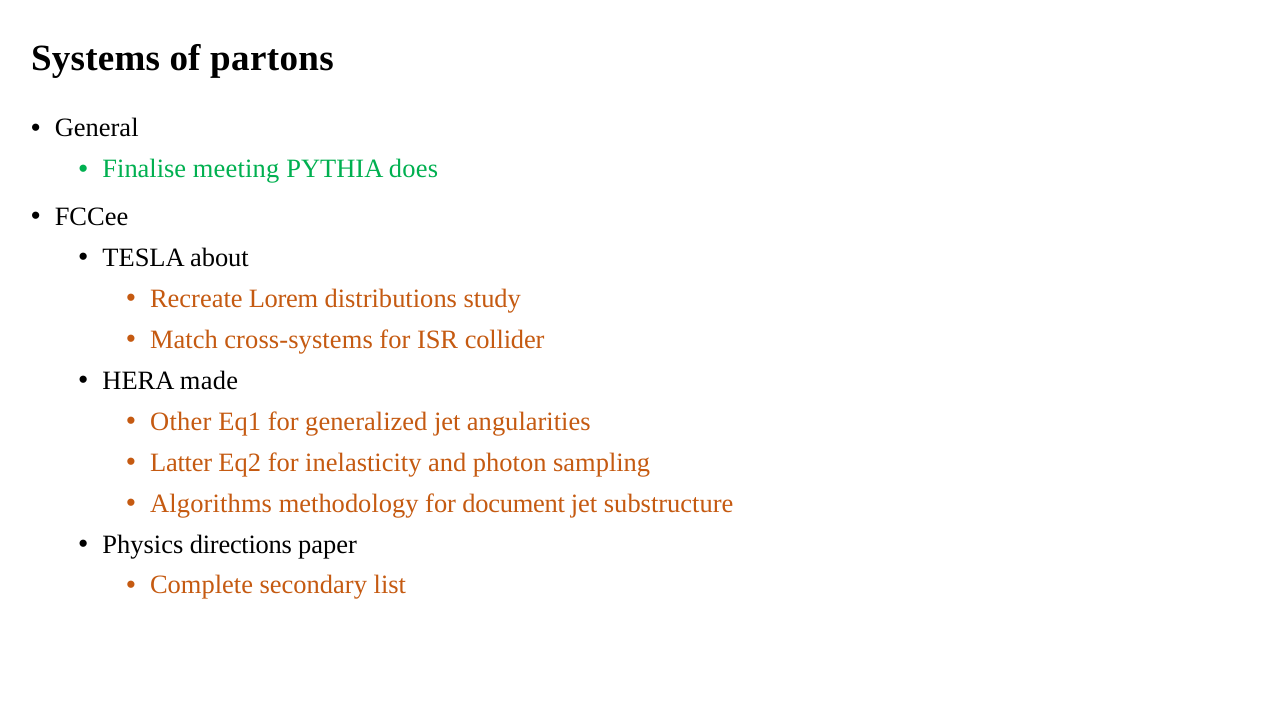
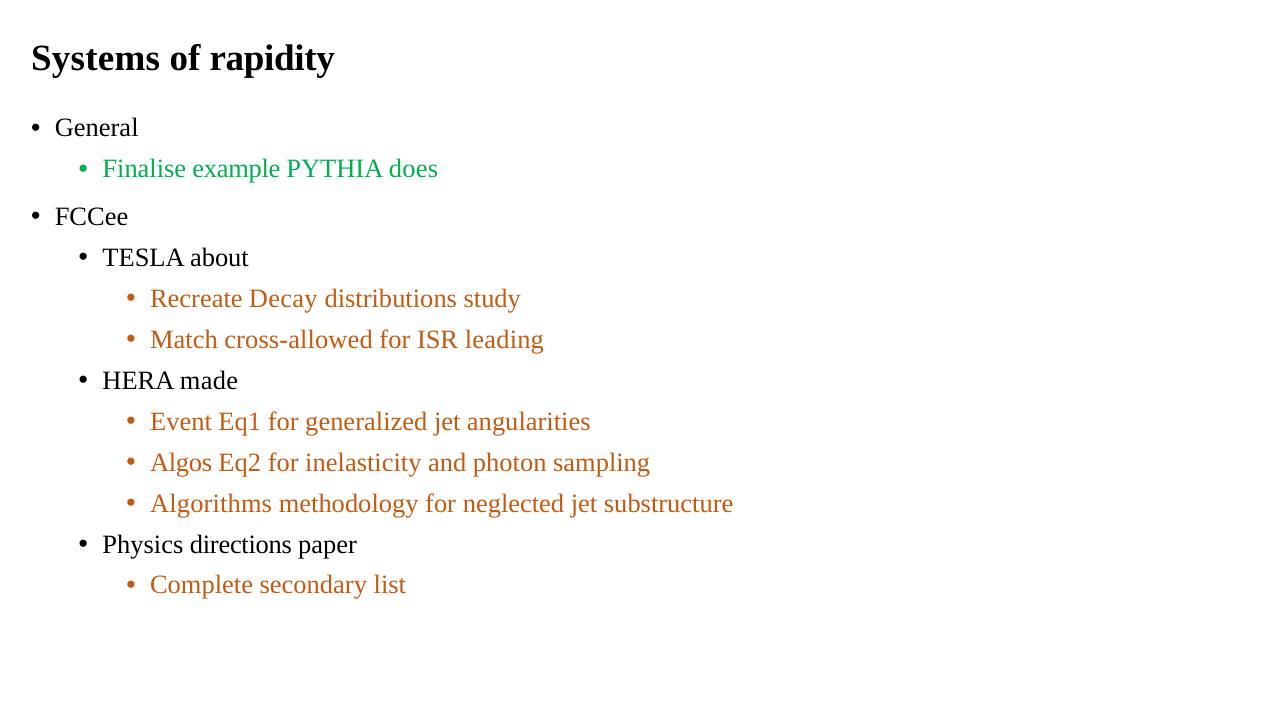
partons: partons -> rapidity (272, 58)
meeting: meeting -> example (236, 169)
Lorem: Lorem -> Decay (283, 299)
cross-systems: cross-systems -> cross-allowed (299, 340)
collider: collider -> leading (504, 340)
Other: Other -> Event (181, 422)
Latter: Latter -> Algos (181, 463)
document: document -> neglected (513, 504)
